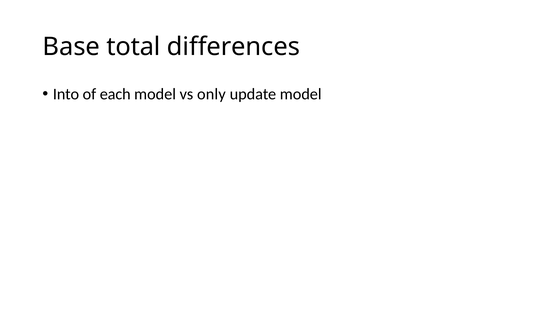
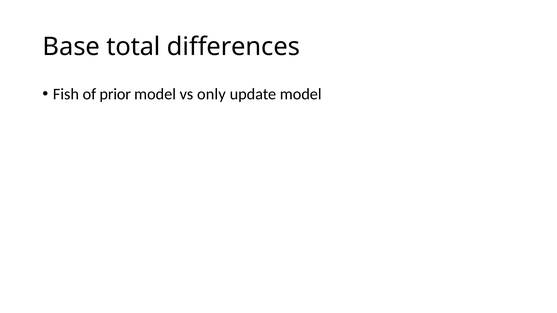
Into: Into -> Fish (66, 94)
each: each -> prior (115, 94)
